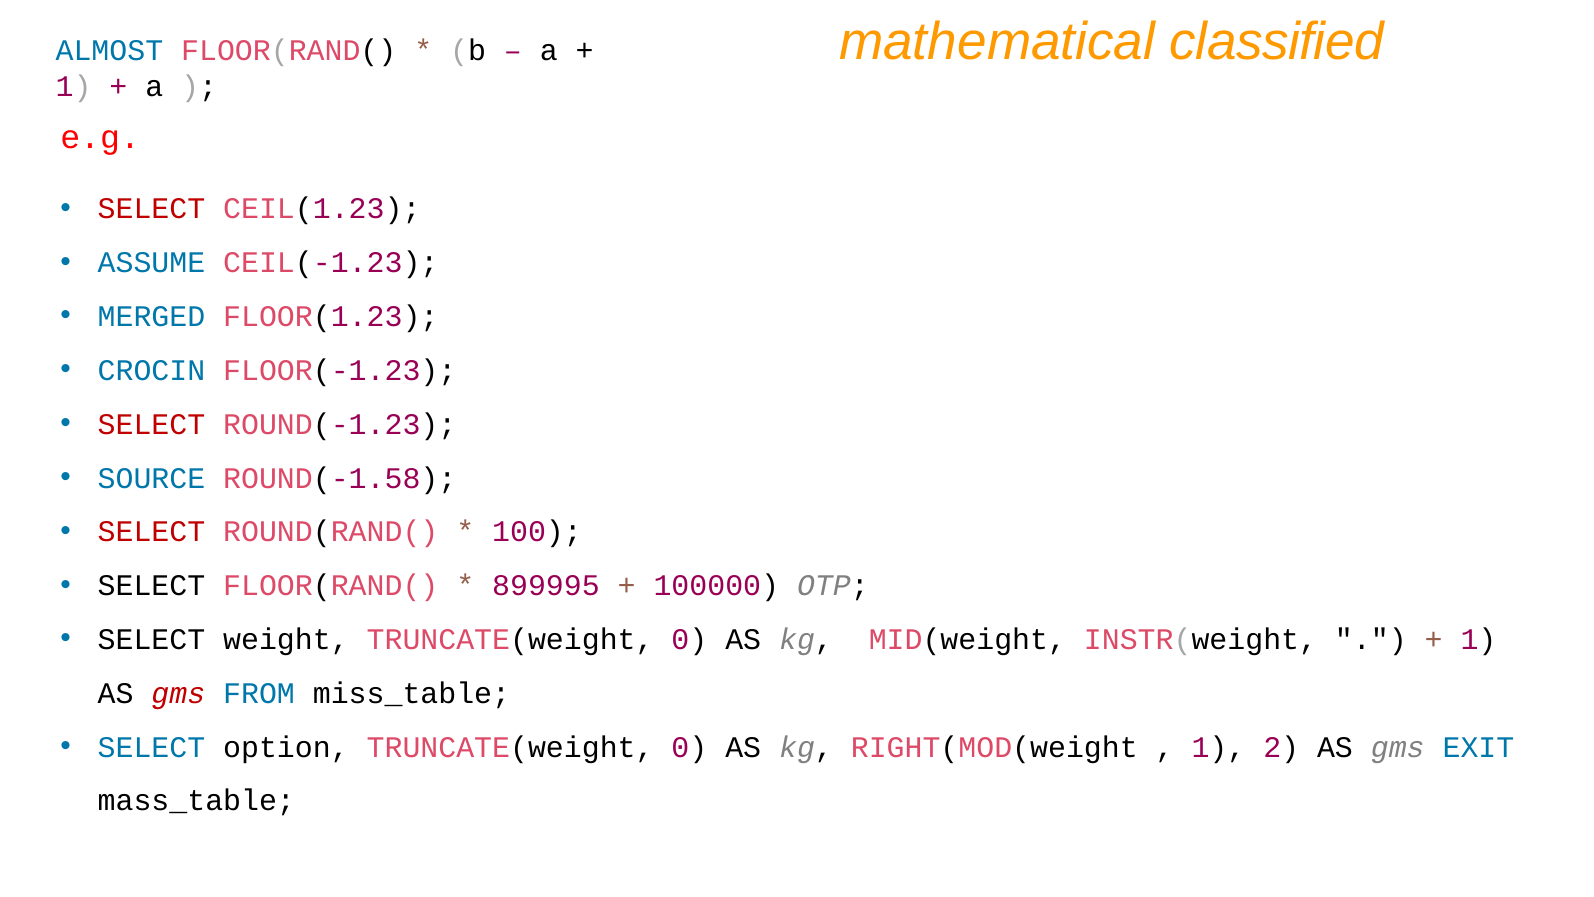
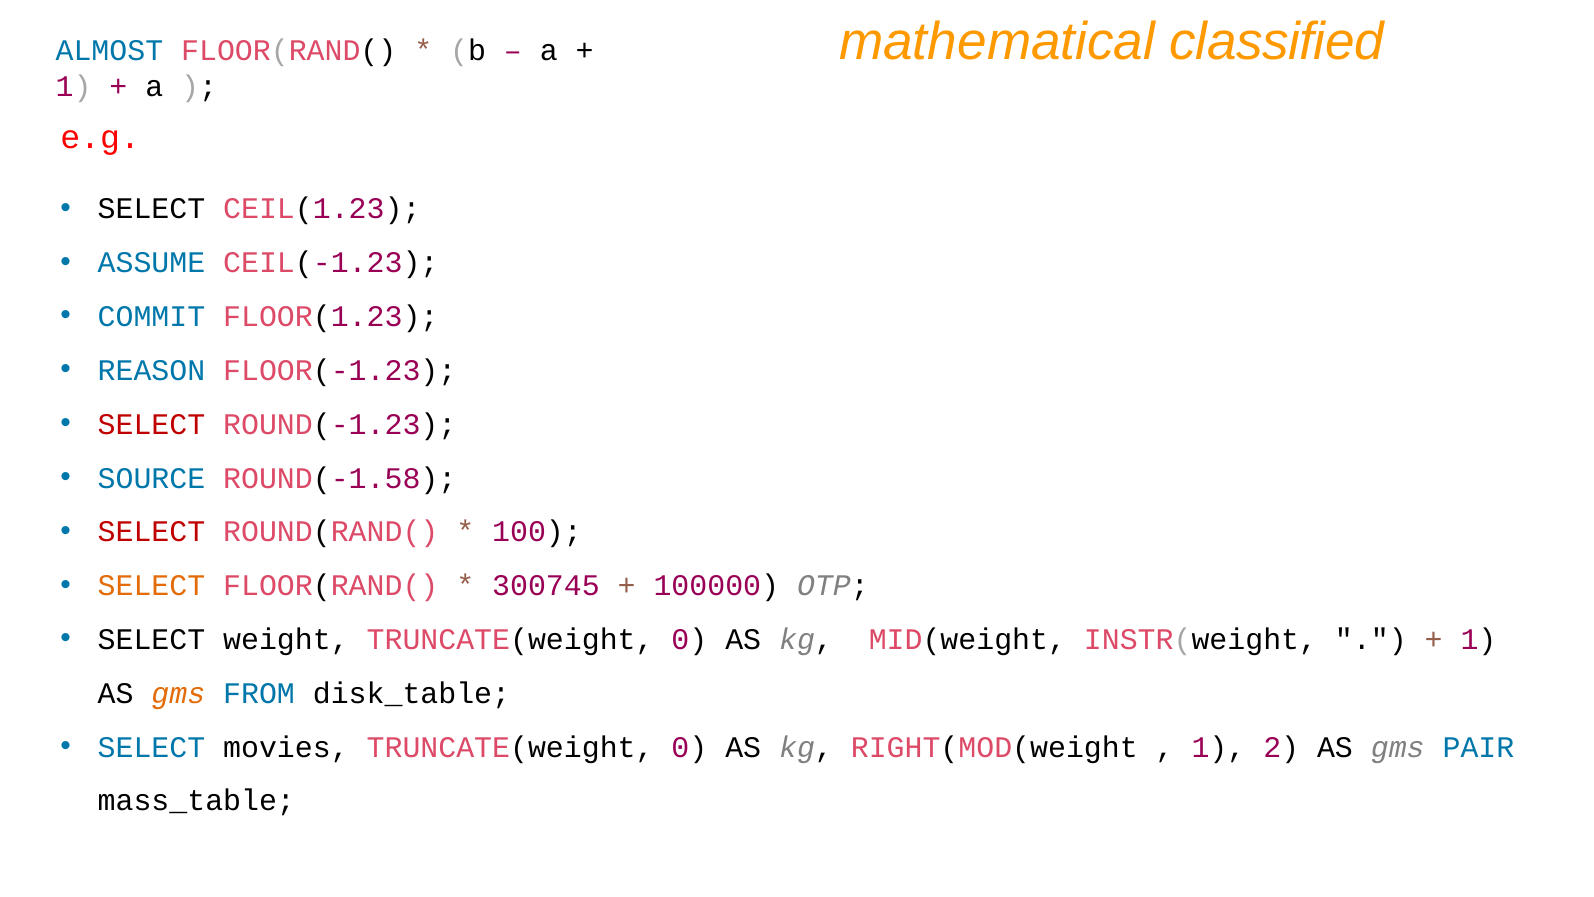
SELECT colour: red -> black (151, 209)
MERGED: MERGED -> COMMIT (151, 317)
CROCIN: CROCIN -> REASON (151, 370)
SELECT colour: black -> orange (151, 586)
899995: 899995 -> 300745 (546, 586)
gms colour: red -> orange (178, 693)
miss_table: miss_table -> disk_table (411, 693)
option: option -> movies (286, 747)
EXIT: EXIT -> PAIR (1478, 747)
